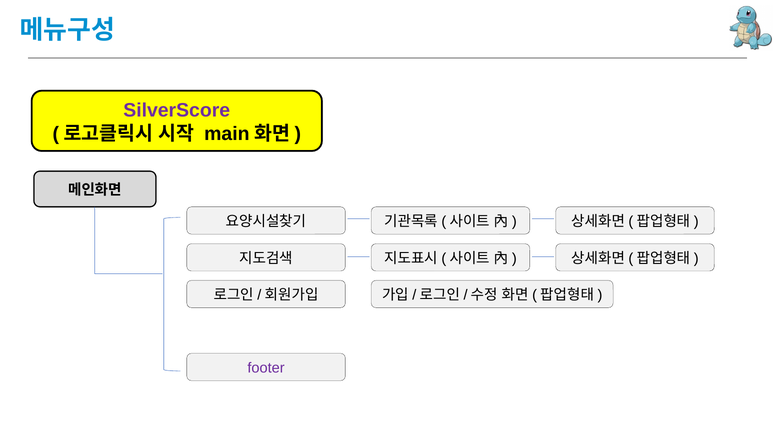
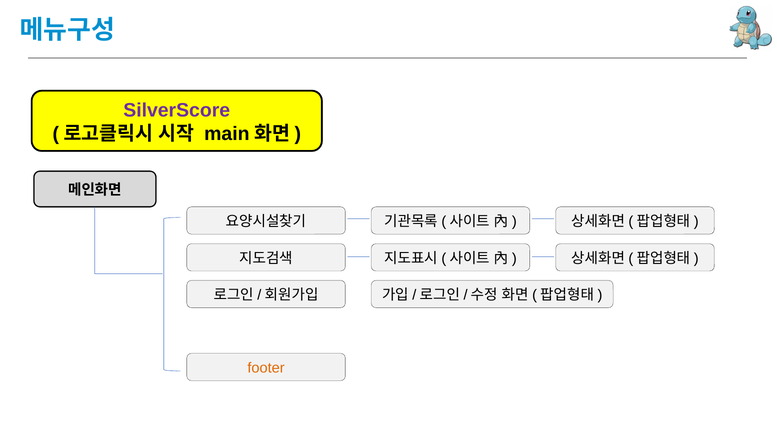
footer colour: purple -> orange (266, 368)
